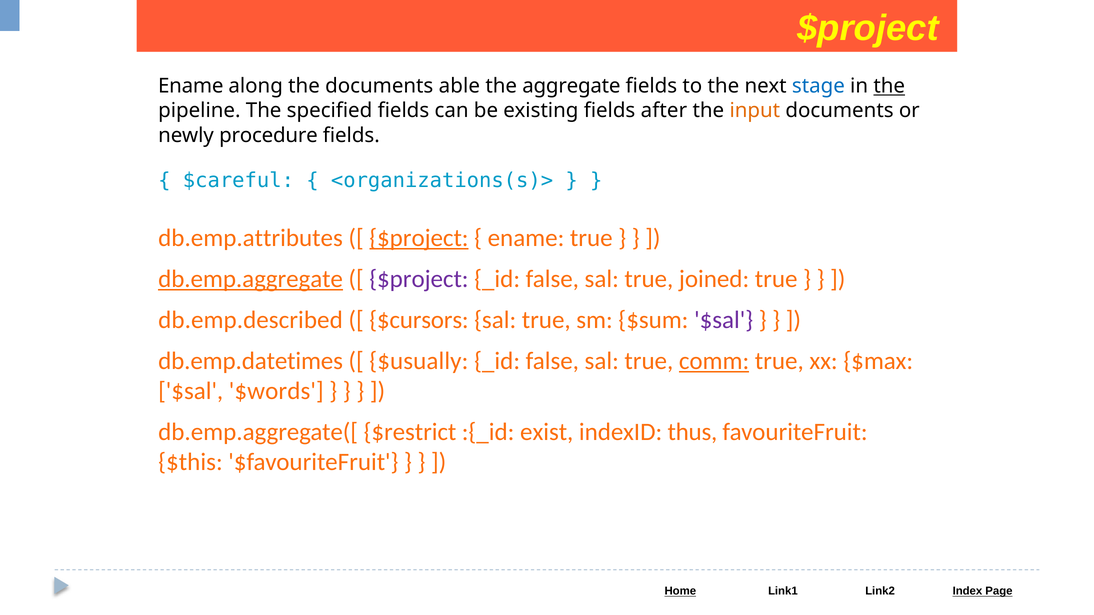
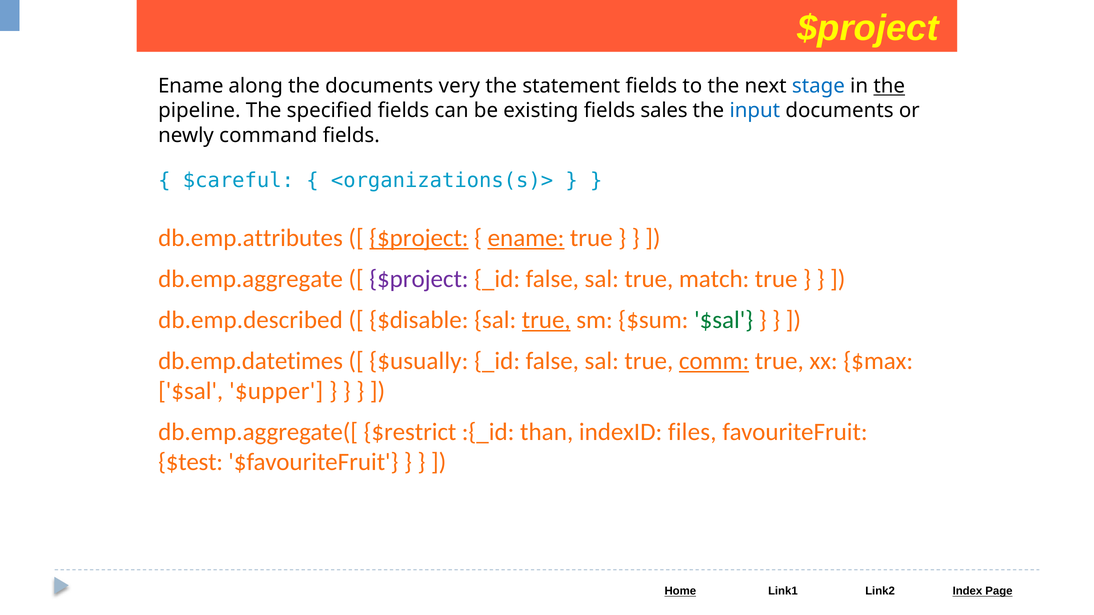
able: able -> very (459, 86)
aggregate: aggregate -> statement (571, 86)
after: after -> sales (664, 111)
input colour: orange -> blue (755, 111)
procedure: procedure -> command (268, 135)
ename underline: none -> present (526, 238)
db.emp.aggregate underline: present -> none (251, 279)
joined: joined -> match (714, 279)
$cursors: $cursors -> $disable (419, 320)
true underline: none -> present (546, 320)
$sal colour: purple -> green (724, 320)
$words: $words -> $upper (276, 391)
exist: exist -> than (547, 432)
thus: thus -> files (692, 432)
$this: $this -> $test (191, 462)
